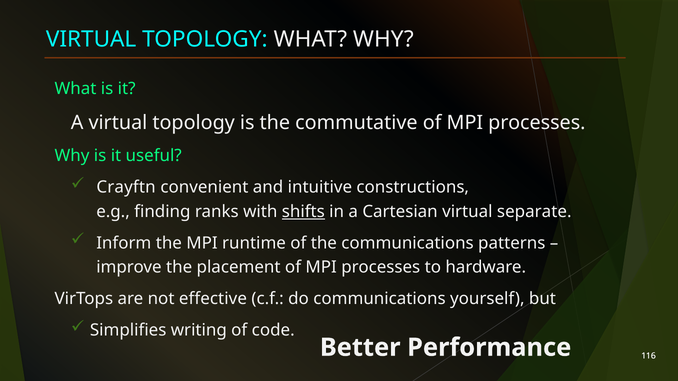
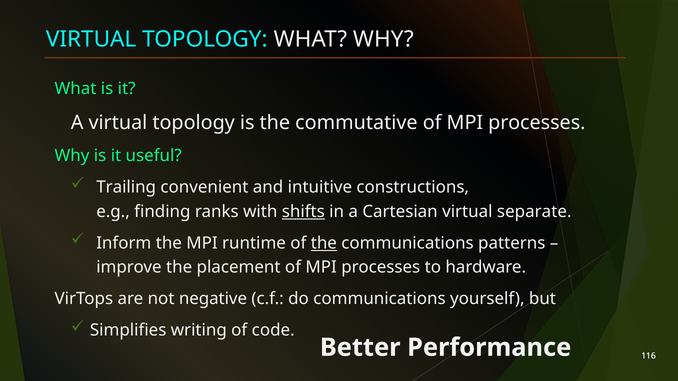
Crayftn: Crayftn -> Trailing (126, 187)
the underline: none -> present (324, 243)
effective: effective -> negative (213, 299)
